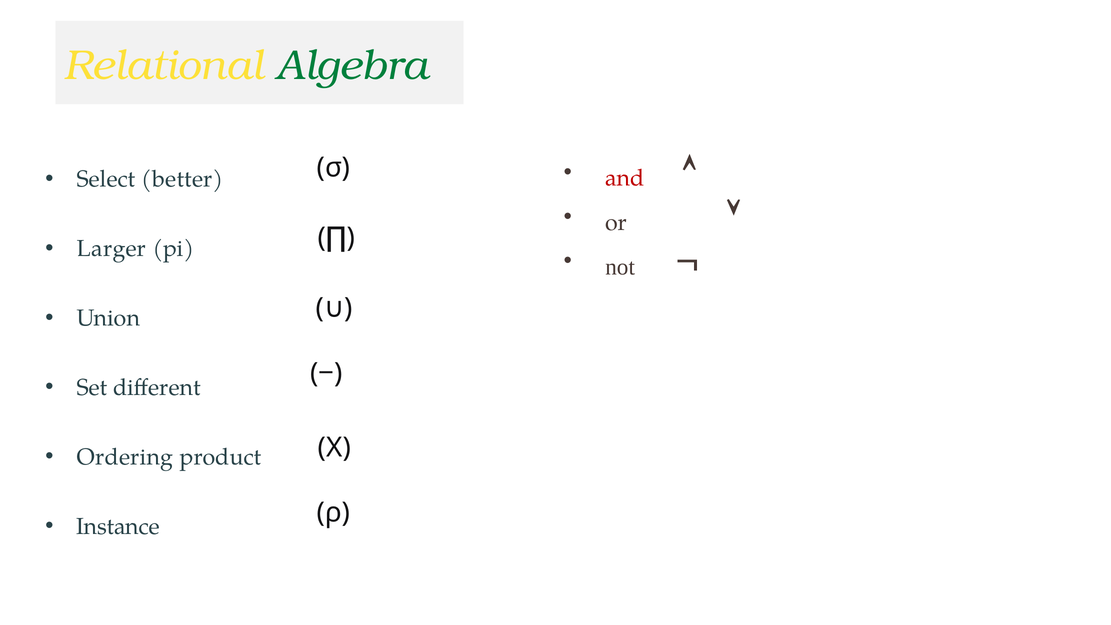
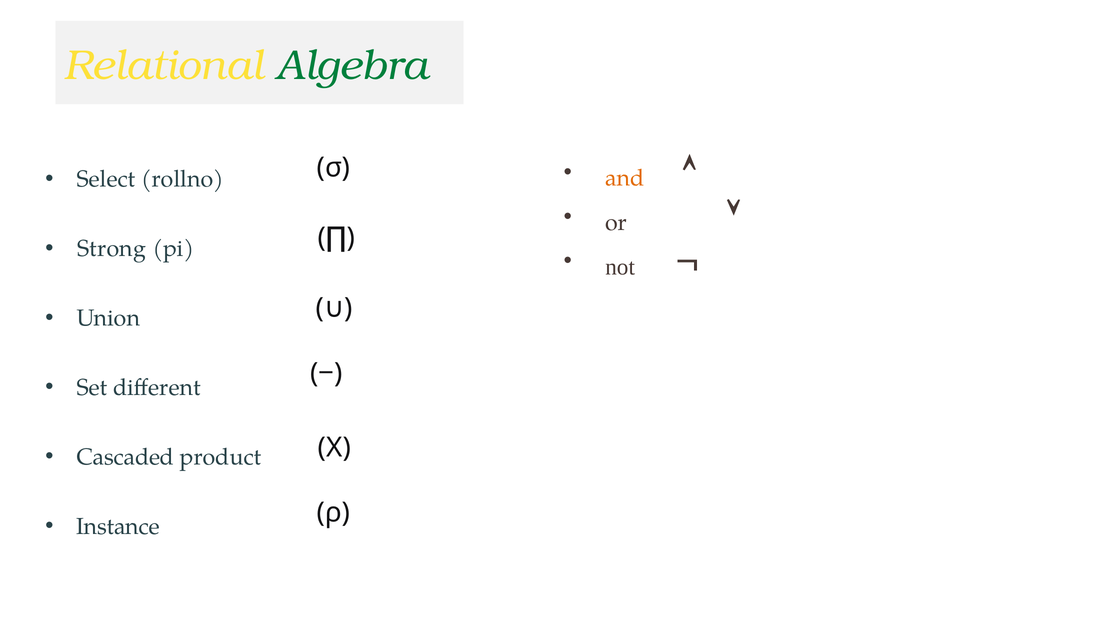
better: better -> rollno (183, 179)
and colour: red -> orange (625, 178)
Larger: Larger -> Strong (112, 249)
Ordering: Ordering -> Cascaded (125, 457)
